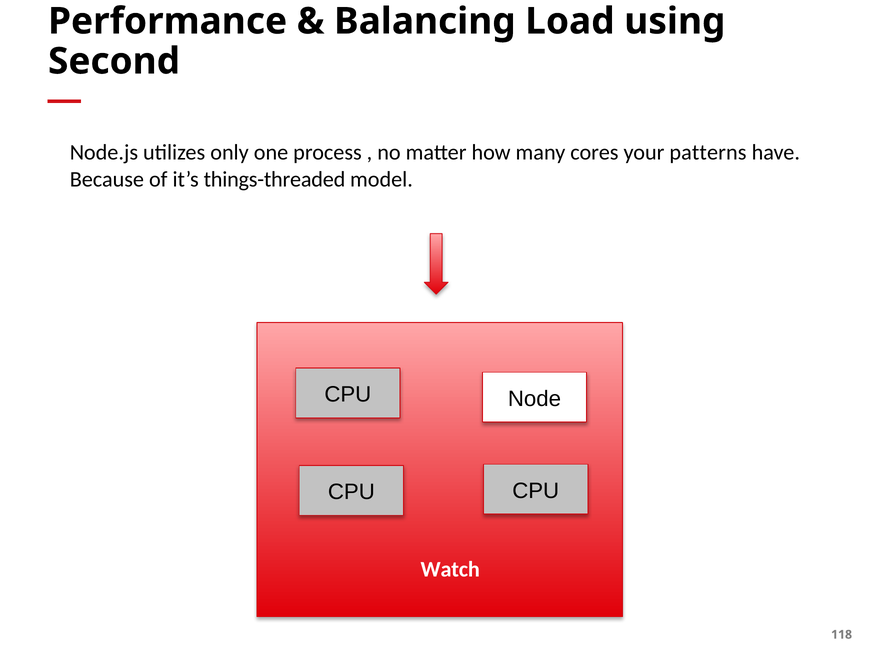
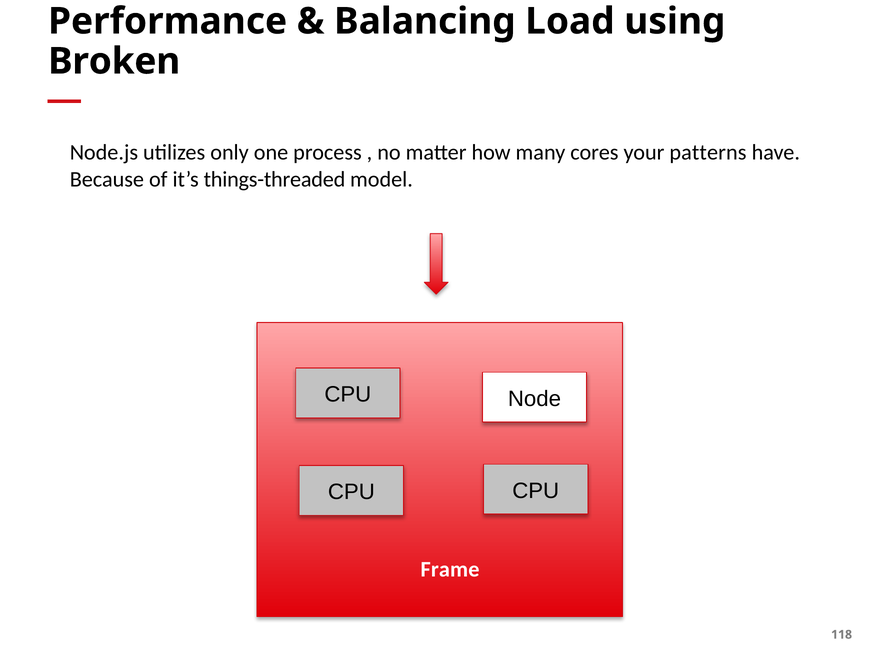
Second: Second -> Broken (114, 61)
Watch: Watch -> Frame (450, 569)
